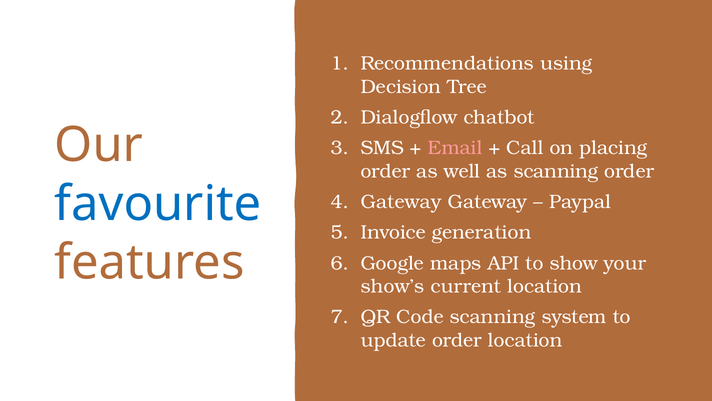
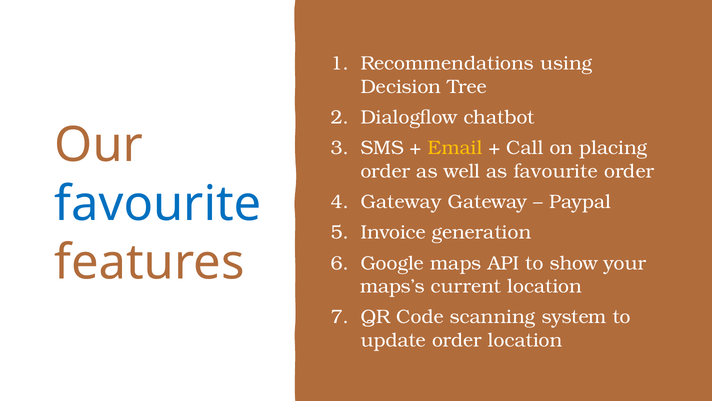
Email colour: pink -> yellow (455, 148)
as scanning: scanning -> favourite (556, 171)
show’s: show’s -> maps’s (393, 286)
